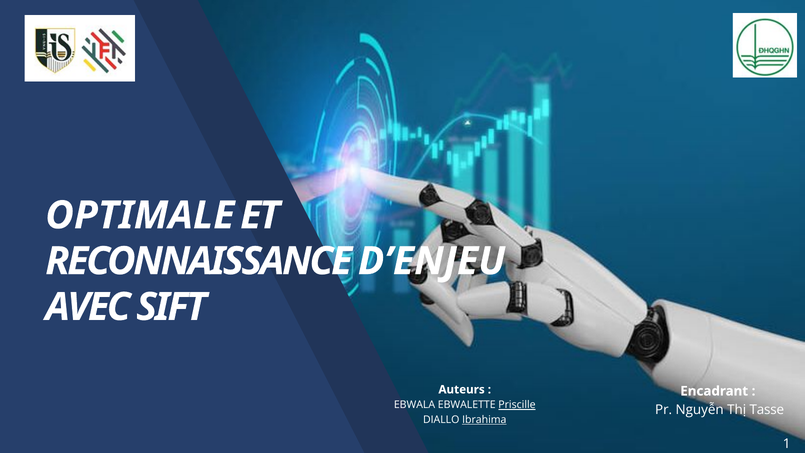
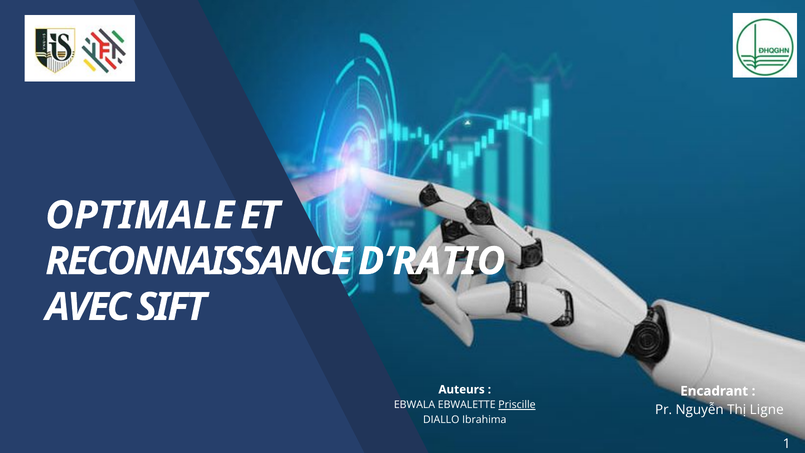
D’ENJEU: D’ENJEU -> D’RATIO (432, 261)
Tasse: Tasse -> Ligne (767, 410)
Ibrahima underline: present -> none (484, 419)
